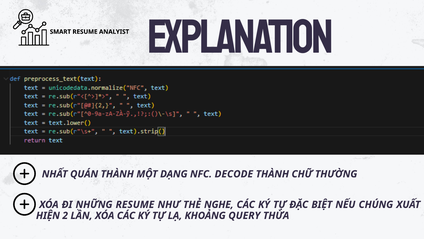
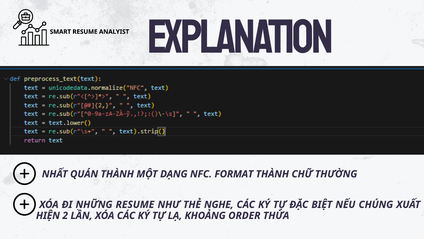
DECODE: DECODE -> FORMAT (234, 174)
QUERY: QUERY -> ORDER (244, 215)
